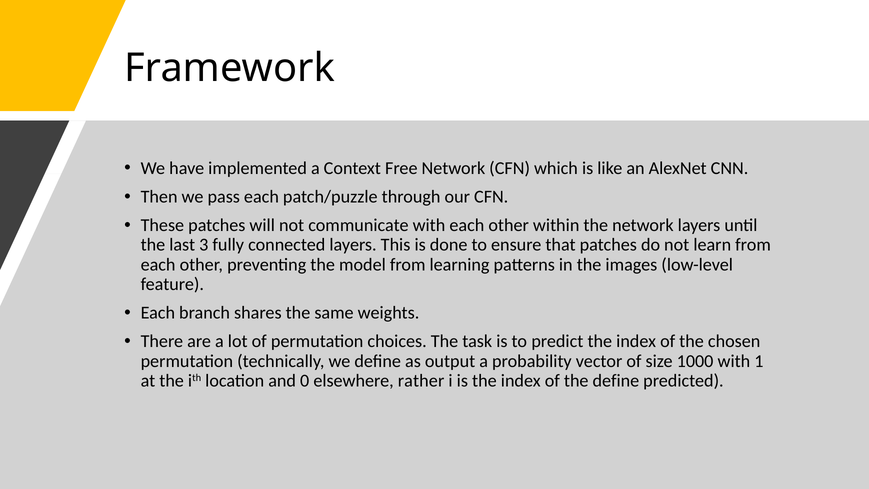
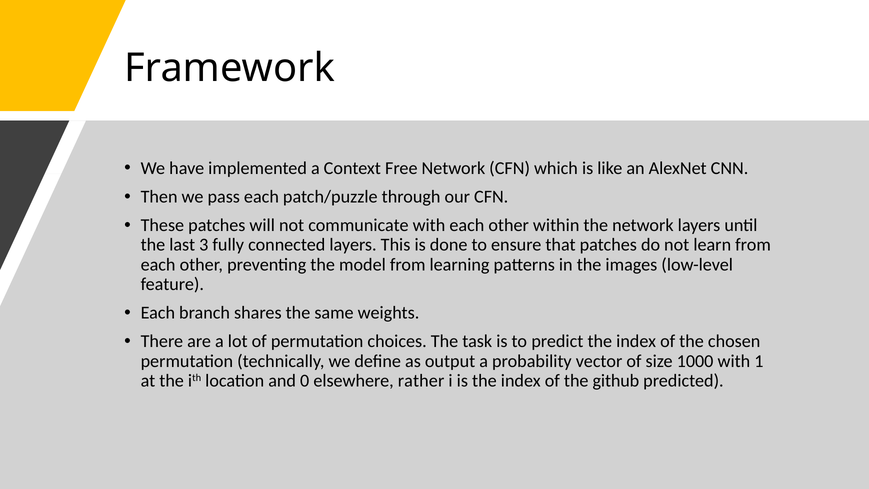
the define: define -> github (616, 381)
